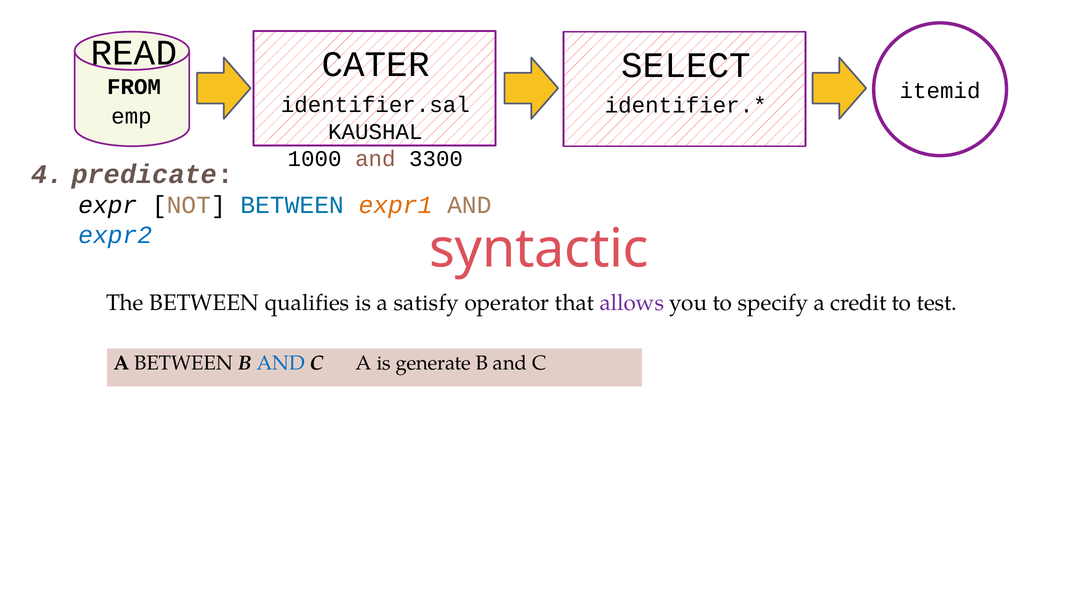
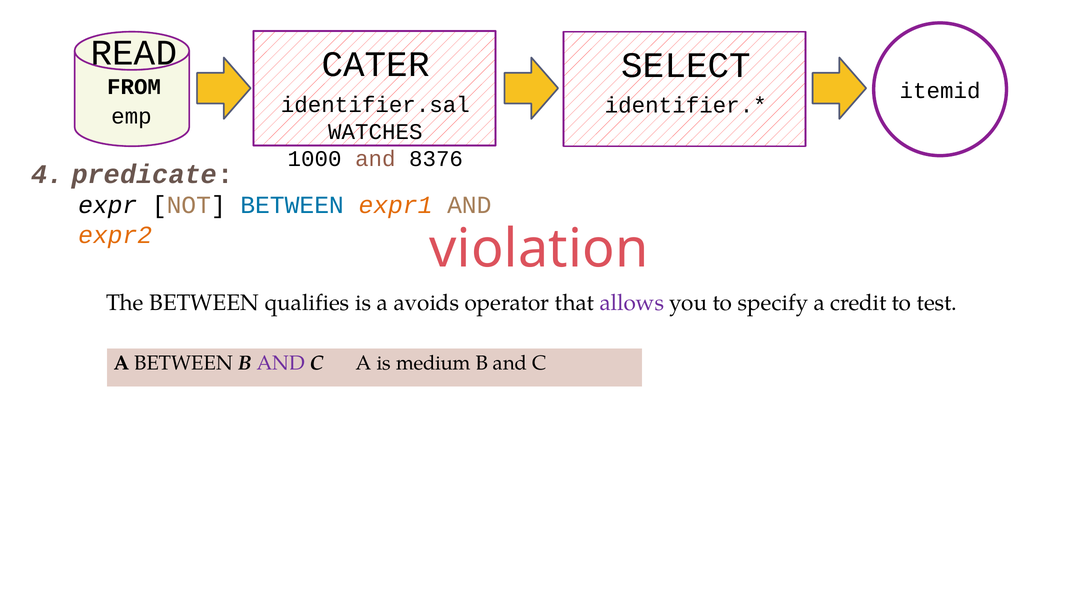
KAUSHAL: KAUSHAL -> WATCHES (375, 132)
3300: 3300 -> 8376 (436, 159)
expr2 colour: blue -> orange (115, 235)
syntactic: syntactic -> violation (539, 249)
satisfy: satisfy -> avoids (426, 303)
AND colour: blue -> purple (281, 364)
generate: generate -> medium (433, 364)
